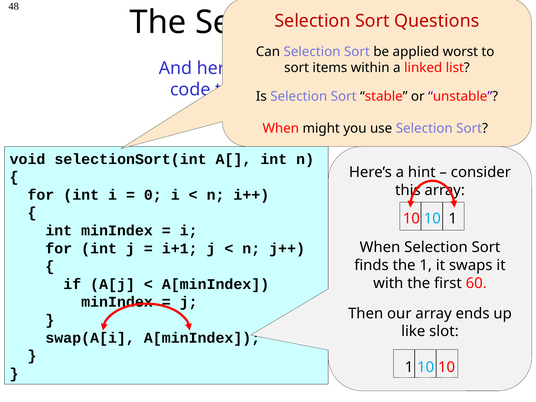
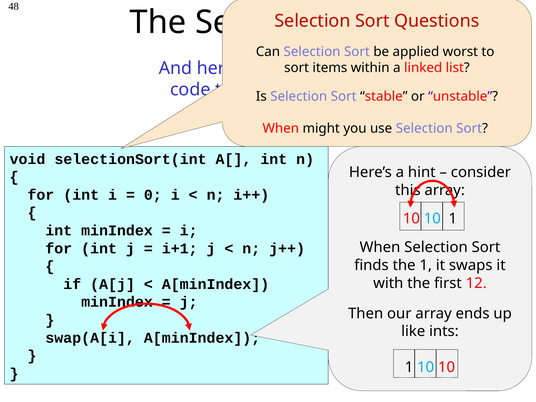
60: 60 -> 12 (476, 283)
slot: slot -> ints (444, 331)
